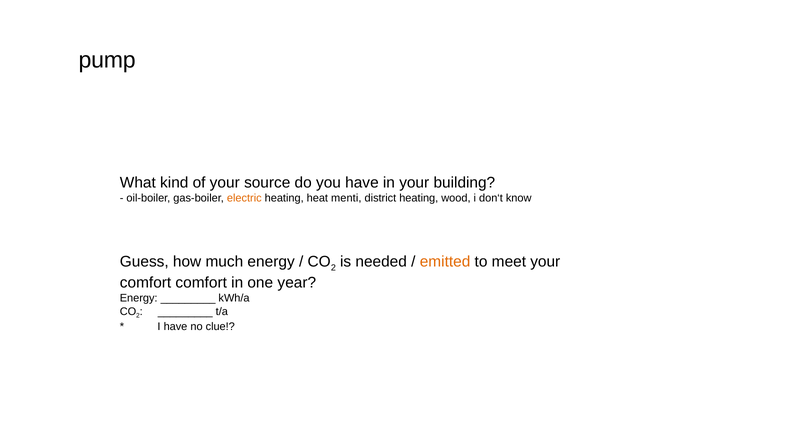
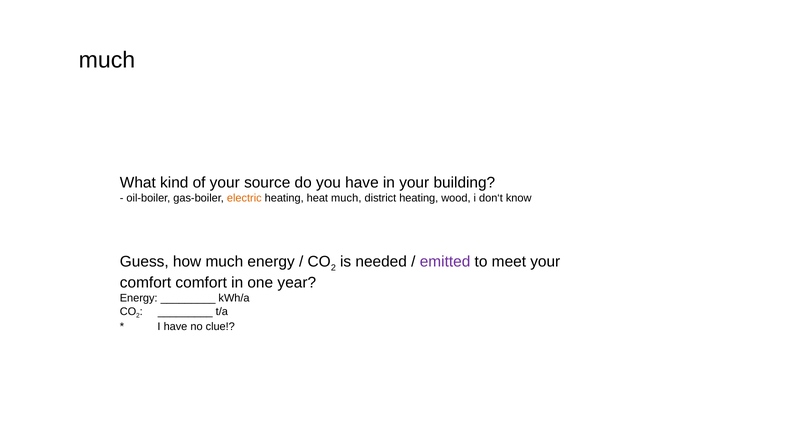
pump: pump -> much (107, 60)
heat menti: menti -> much (346, 198)
emitted colour: orange -> purple (445, 262)
